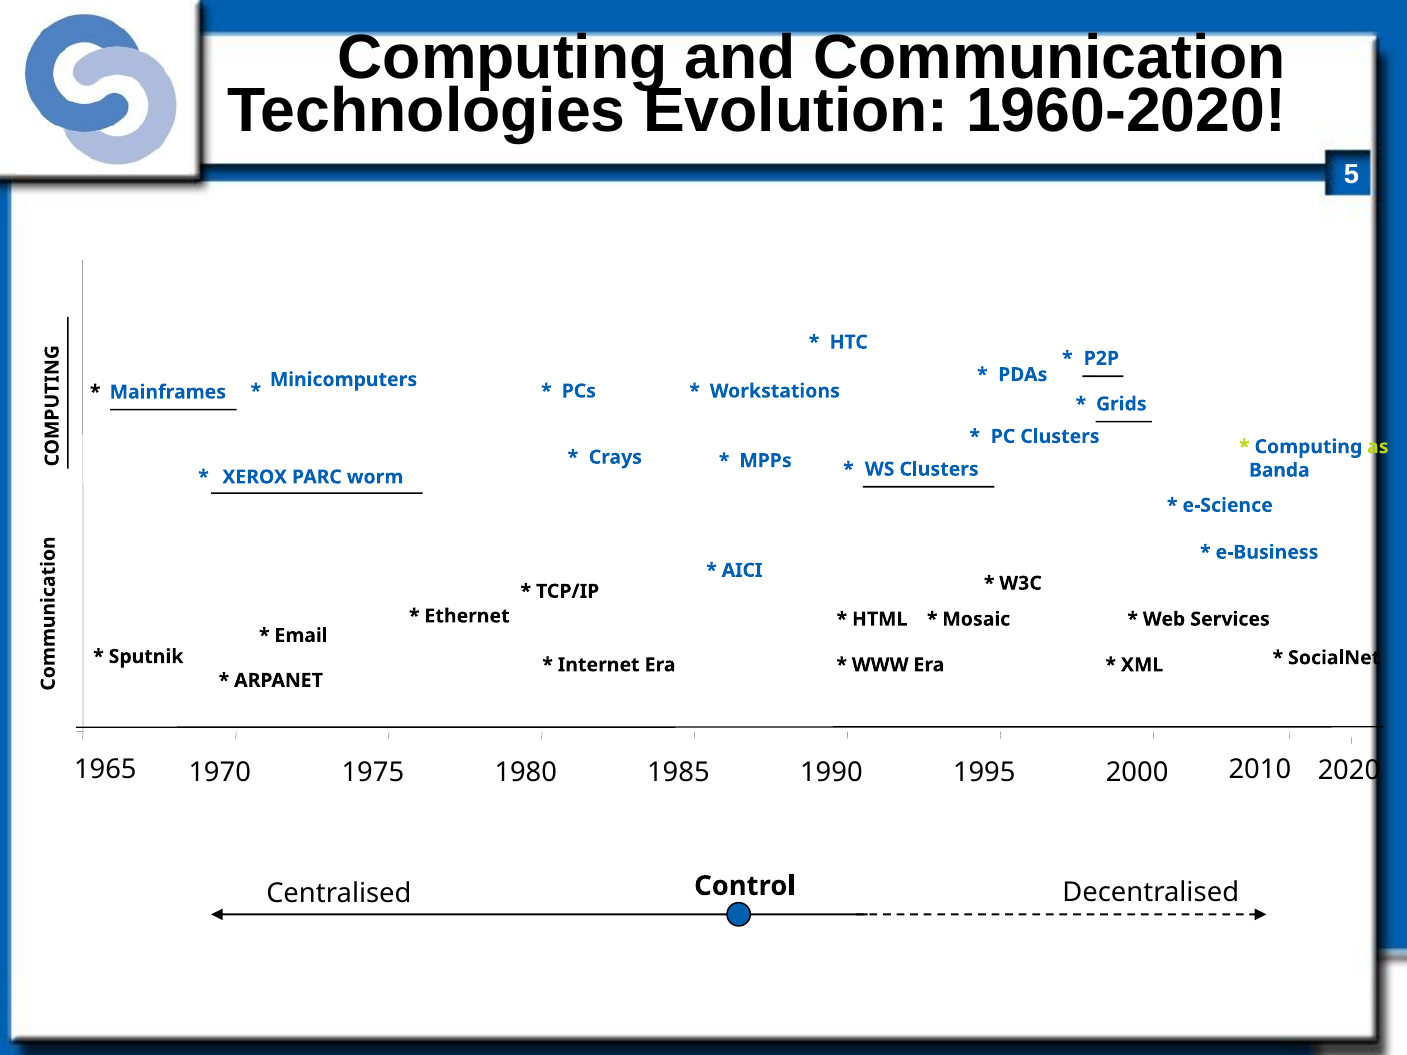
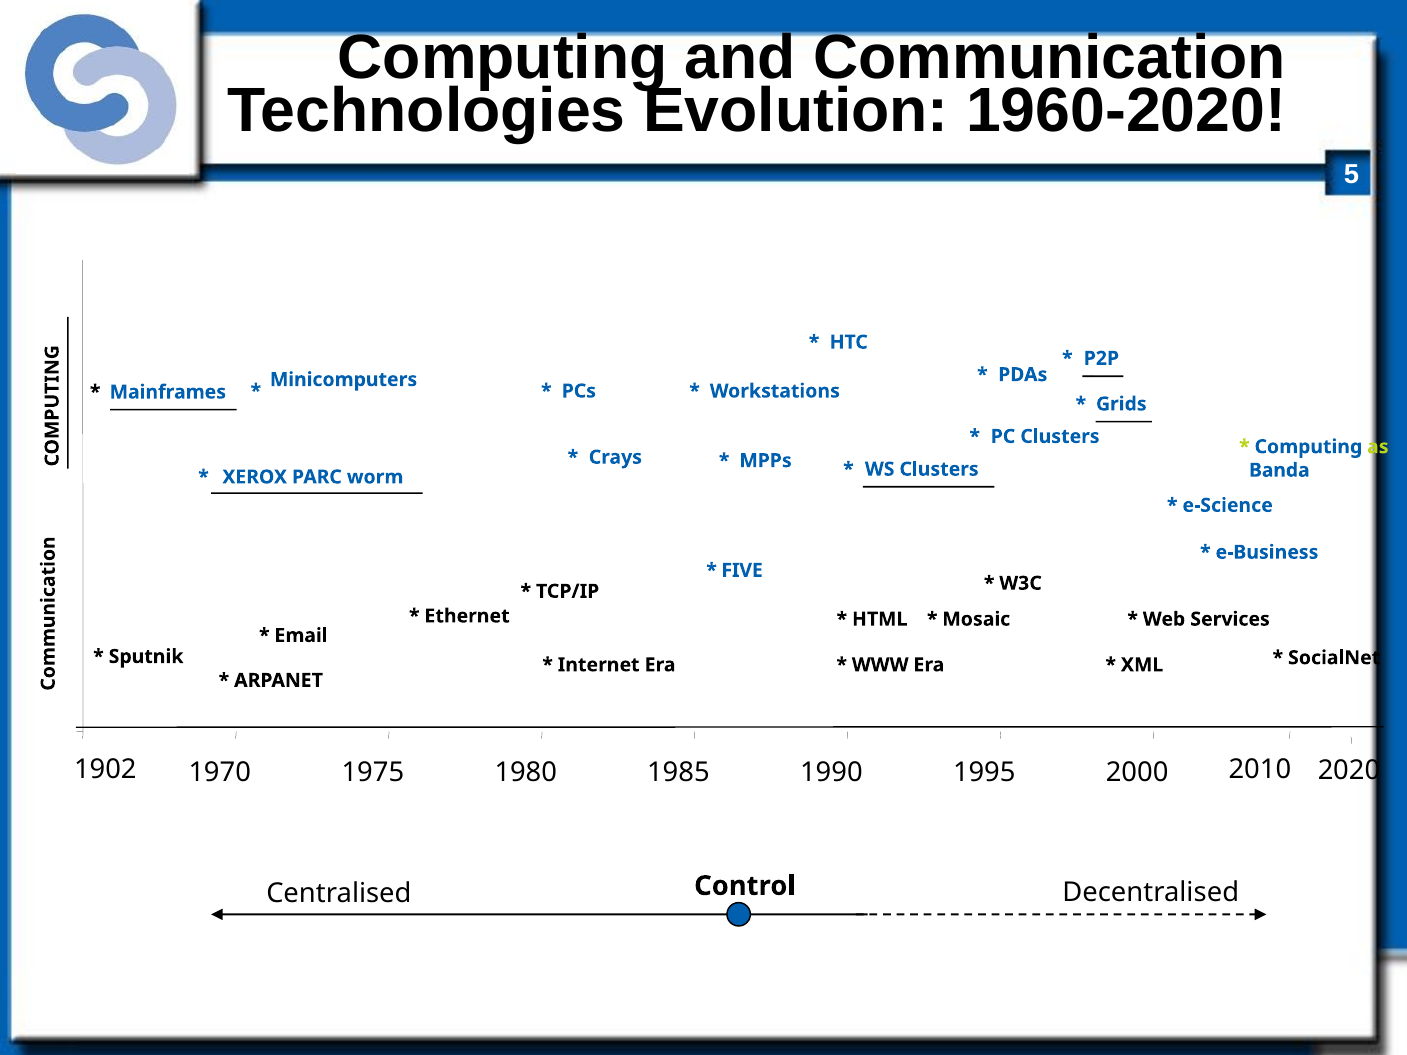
AICI: AICI -> FIVE (742, 570)
1965: 1965 -> 1902 (105, 770)
